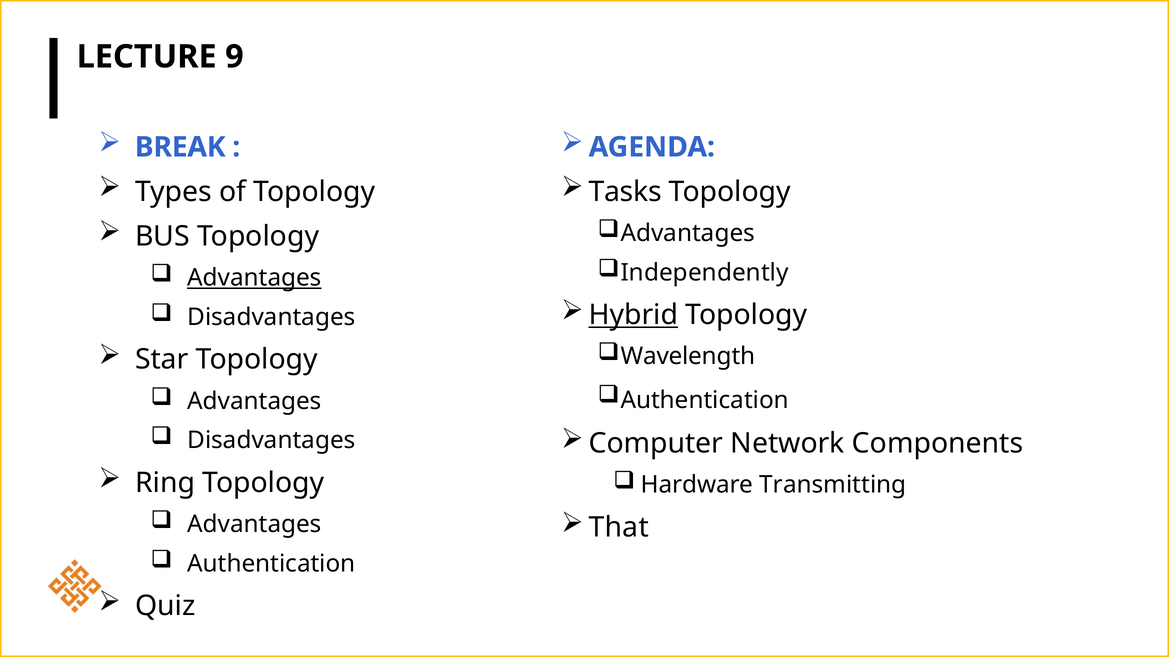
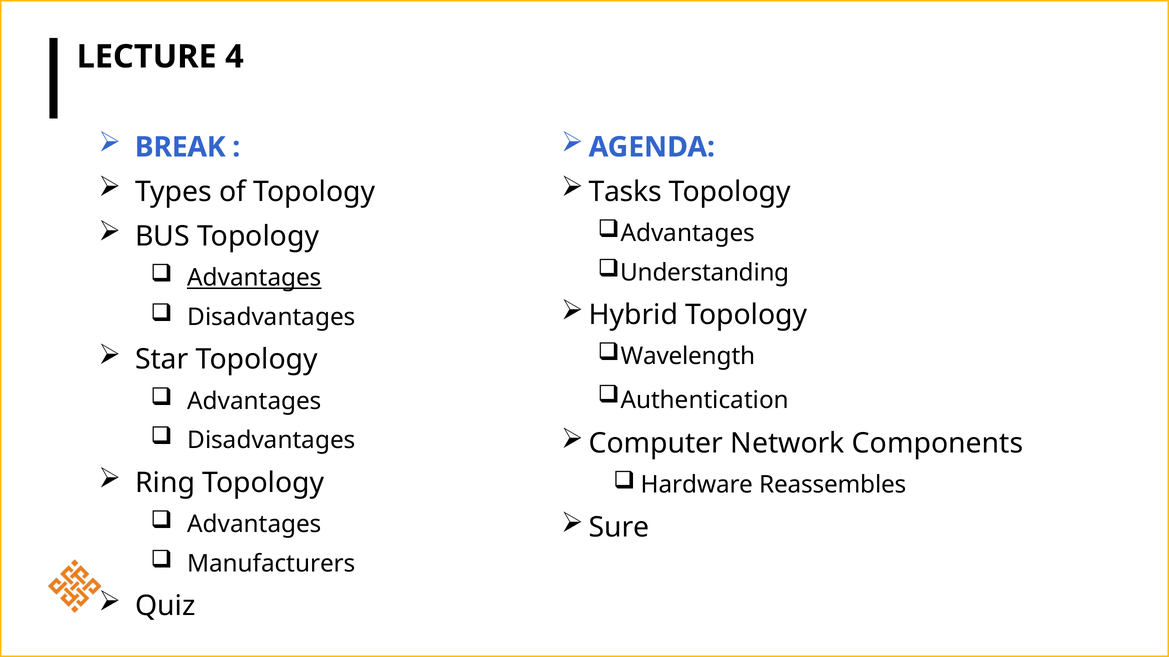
9: 9 -> 4 (234, 57)
Independently: Independently -> Understanding (705, 273)
Hybrid underline: present -> none (633, 315)
Transmitting: Transmitting -> Reassembles (833, 485)
That: That -> Sure (619, 528)
Authentication: Authentication -> Manufacturers (271, 564)
